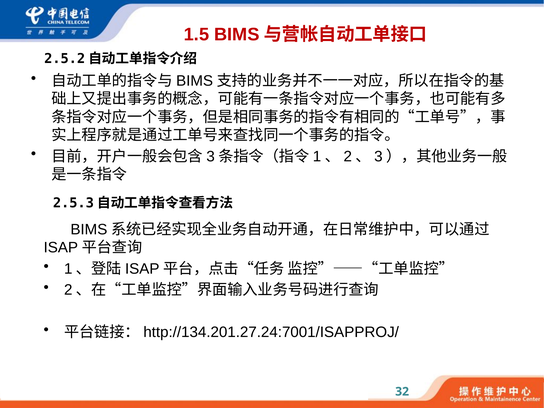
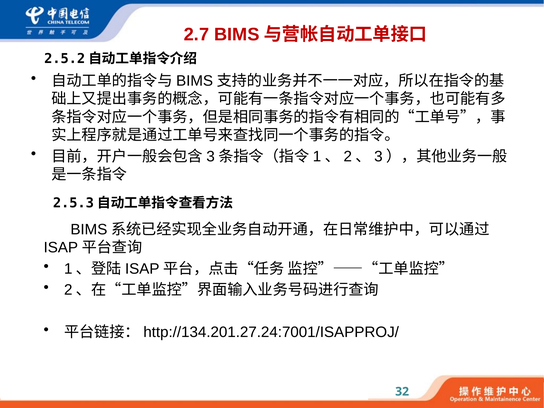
1.5: 1.5 -> 2.7 (197, 35)
